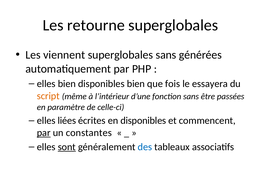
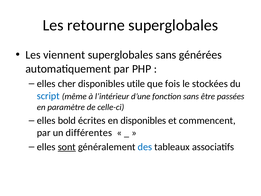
elles bien: bien -> cher (67, 84)
disponibles bien: bien -> utile (136, 84)
essayera: essayera -> stockées (210, 84)
script colour: orange -> blue (48, 96)
liées: liées -> bold (67, 120)
par underline: present -> none (44, 133)
constantes: constantes -> différentes (89, 133)
